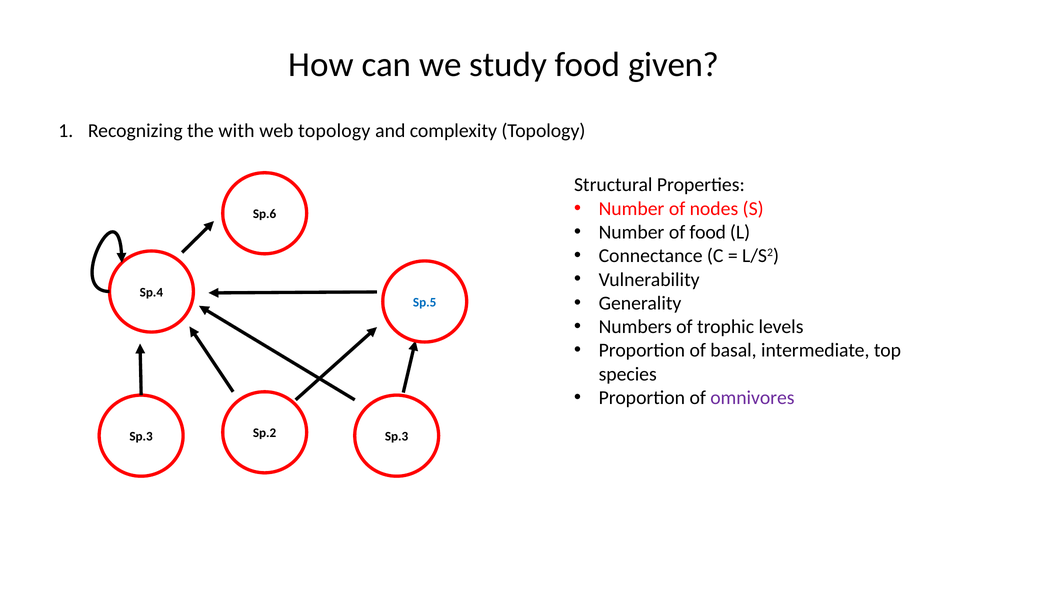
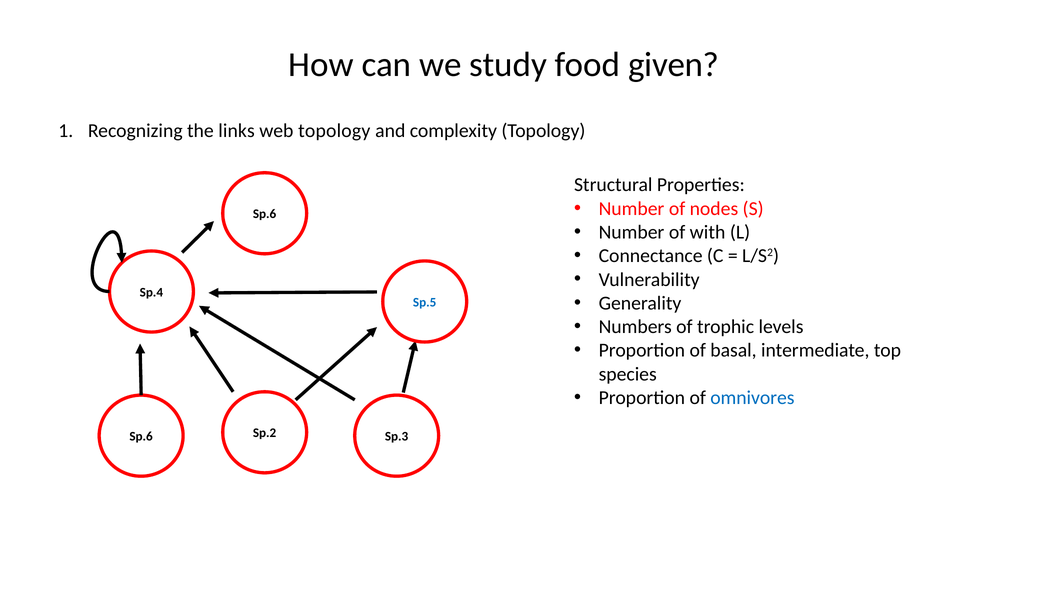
with: with -> links (237, 131)
of food: food -> with (708, 232)
omnivores colour: purple -> blue (752, 398)
Sp.3: Sp.3 -> Sp.6 (141, 437)
